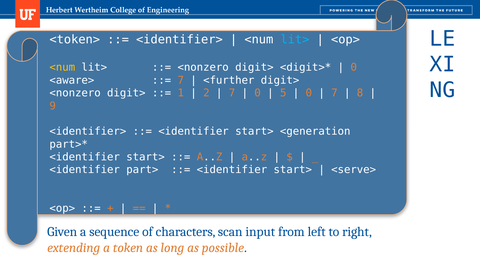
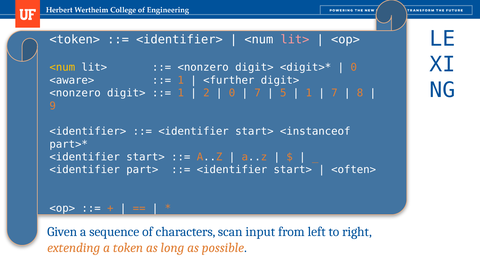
lit> colour: light blue -> pink (295, 40)
7: 7 -> 1 (181, 80)
7: 7 -> 0 (232, 93)
0: 0 -> 7 (258, 93)
0: 0 -> 1 (309, 93)
<generation: <generation -> <instanceof (315, 131)
<serve>: <serve> -> <often> (354, 170)
